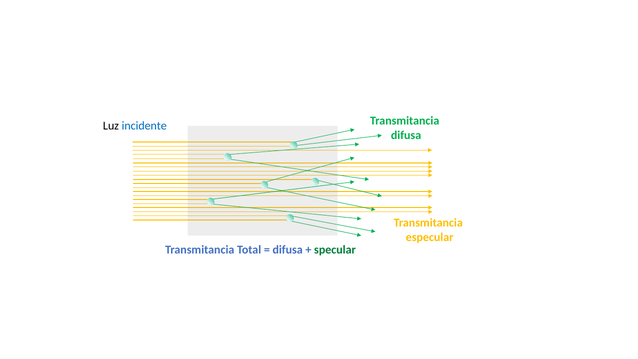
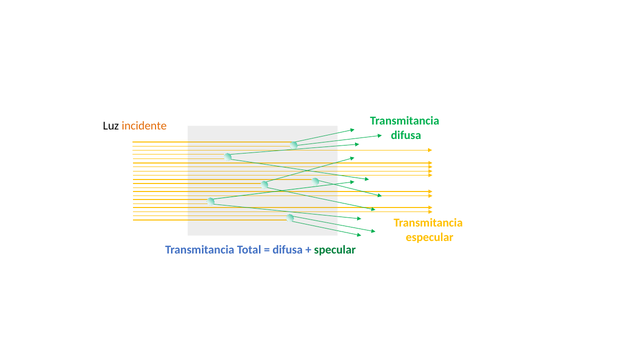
incidente colour: blue -> orange (144, 126)
